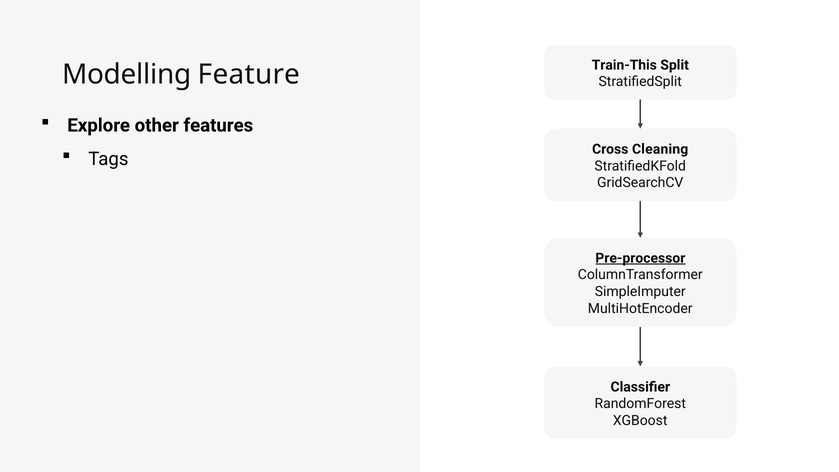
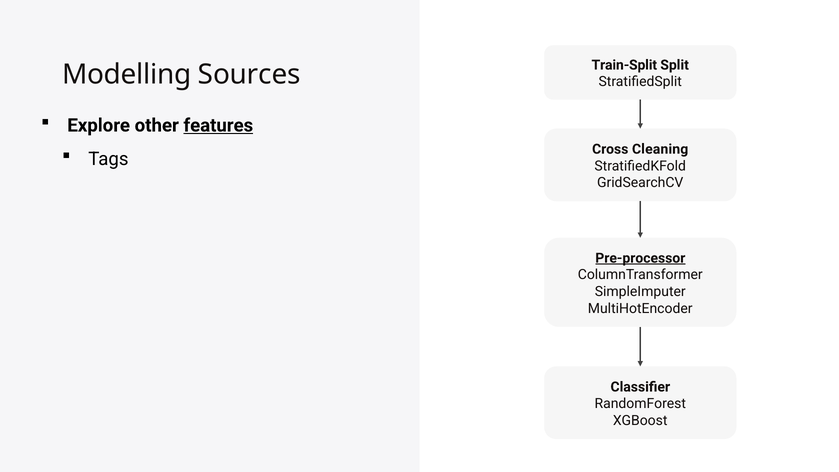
Train-This: Train-This -> Train-Split (624, 65)
Feature: Feature -> Sources (249, 75)
features underline: none -> present (218, 125)
